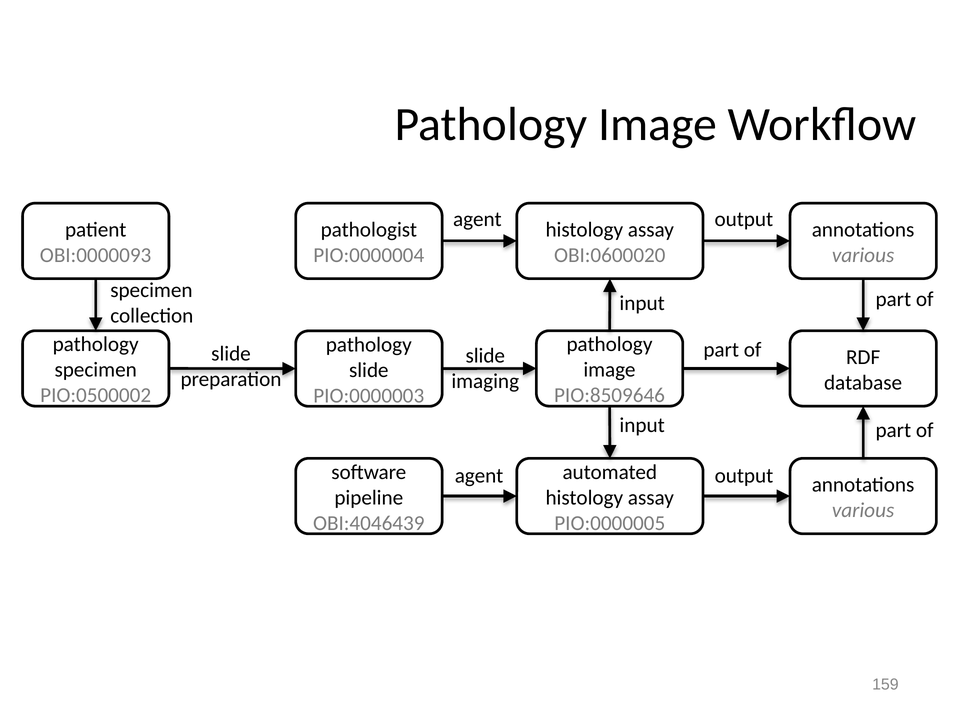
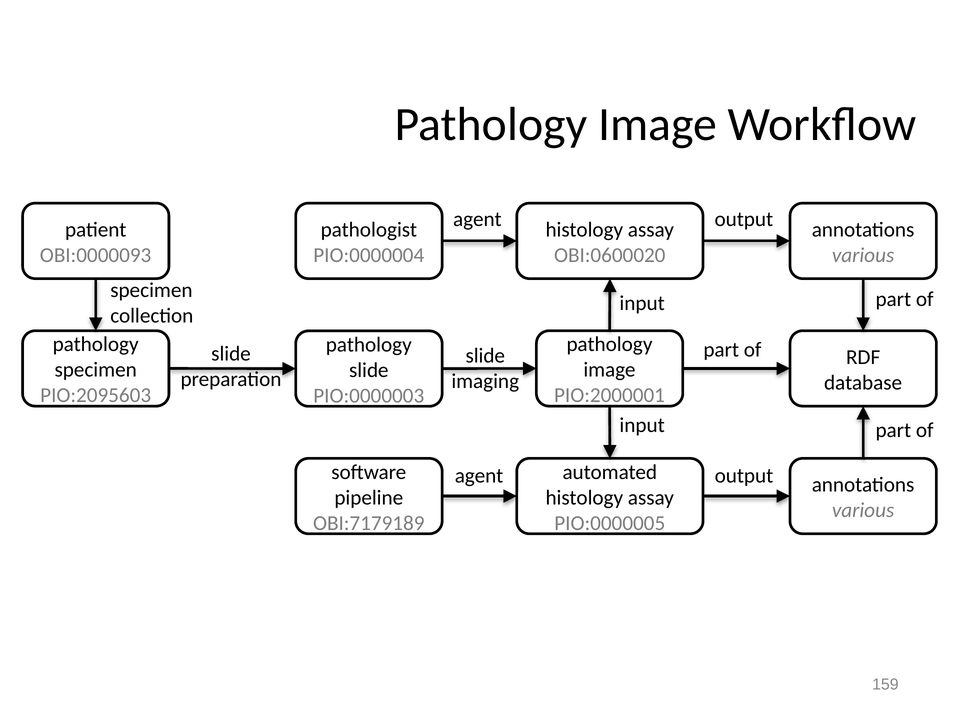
PIO:0500002: PIO:0500002 -> PIO:2095603 (96, 395)
PIO:8509646: PIO:8509646 -> PIO:2000001 (609, 395)
OBI:4046439: OBI:4046439 -> OBI:7179189 (369, 523)
